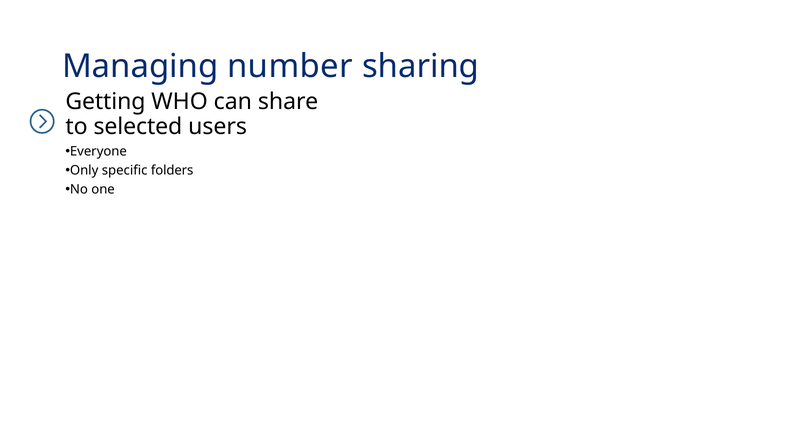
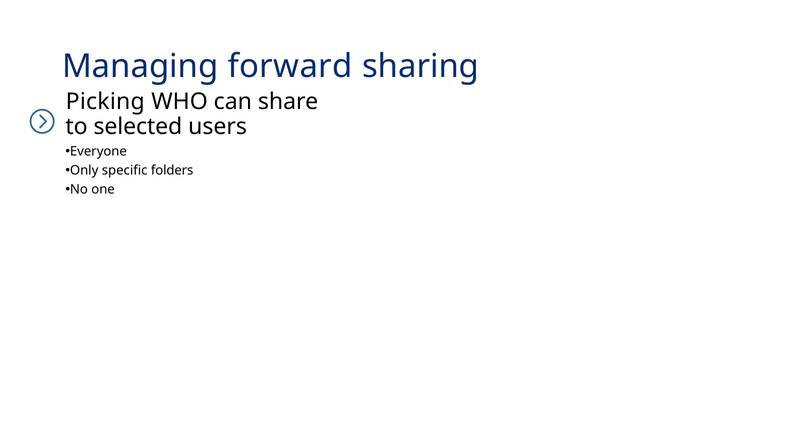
number: number -> forward (290, 66)
Getting: Getting -> Picking (105, 102)
